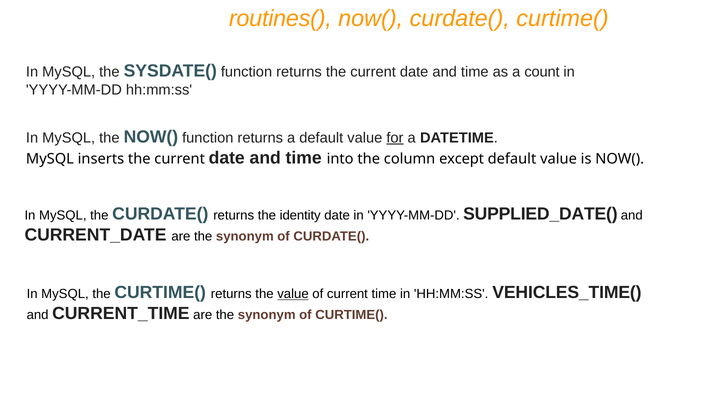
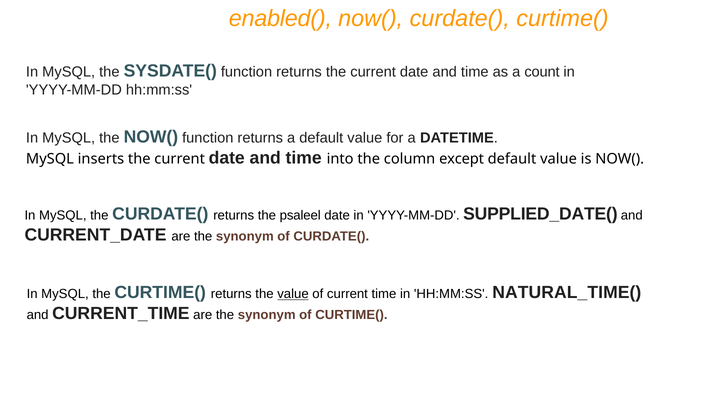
routines(: routines( -> enabled( (280, 18)
for underline: present -> none (395, 138)
identity: identity -> psaleel (300, 215)
VEHICLES_TIME(: VEHICLES_TIME( -> NATURAL_TIME( (567, 292)
